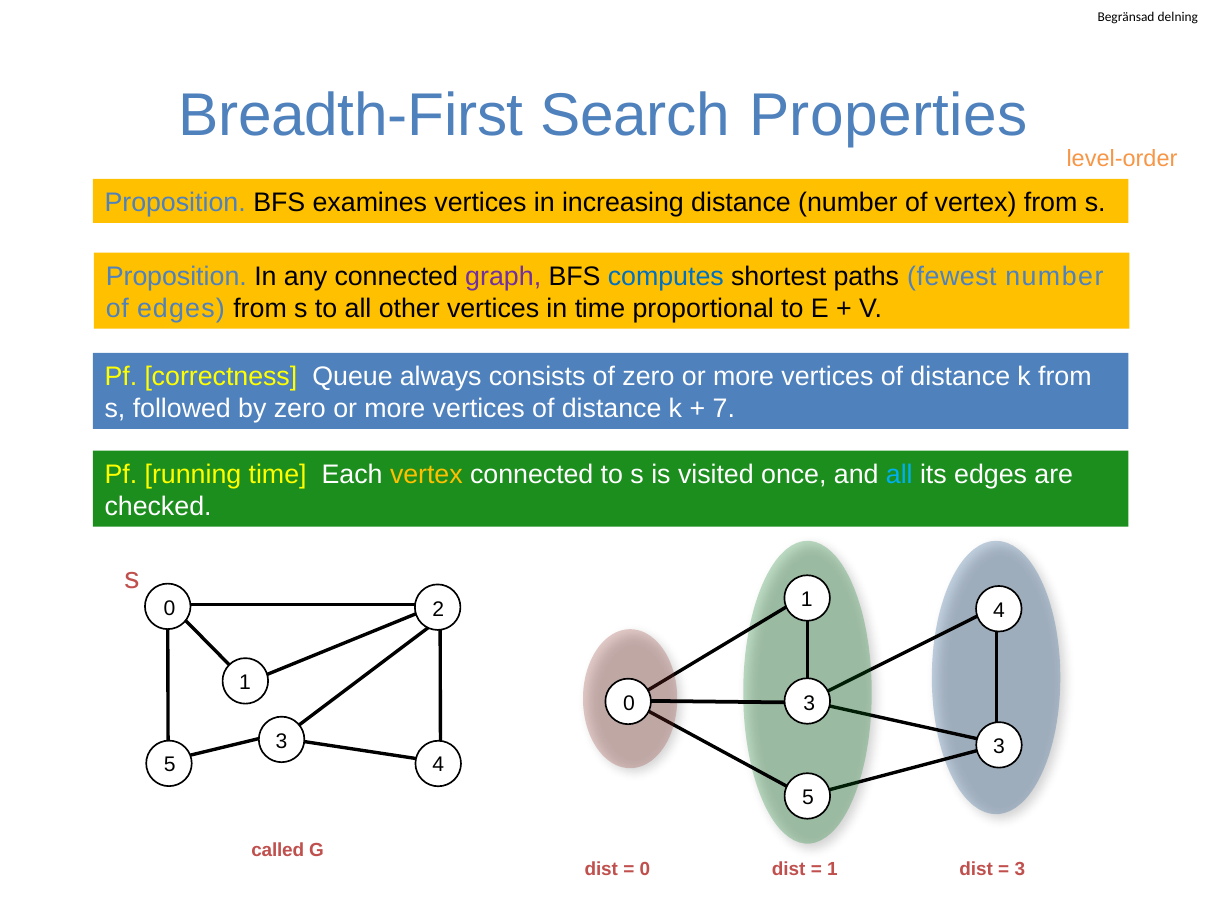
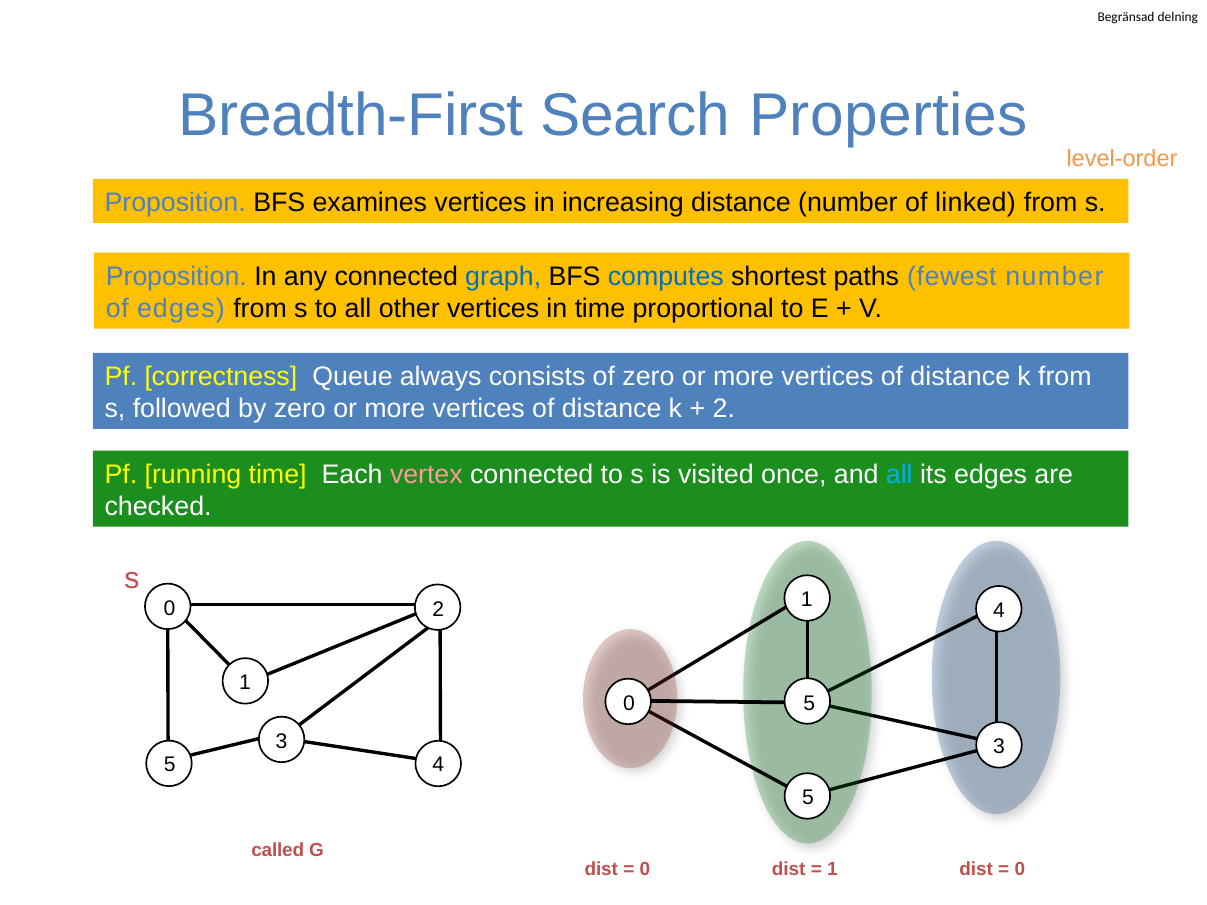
of vertex: vertex -> linked (975, 203)
graph colour: purple -> blue (503, 277)
7: 7 -> 2 (724, 409)
vertex colour: yellow -> pink (426, 475)
0 3: 3 -> 5 (809, 703)
3: 3 -> 0 (1020, 869)
